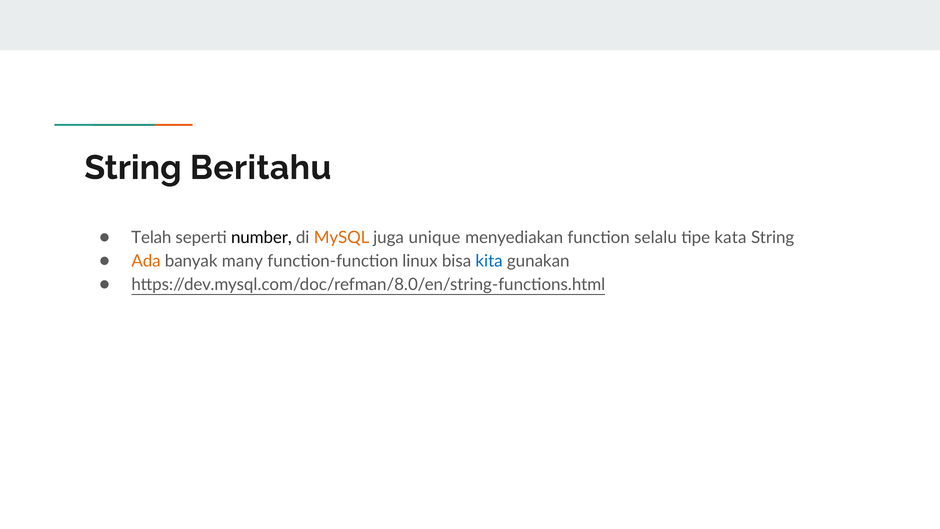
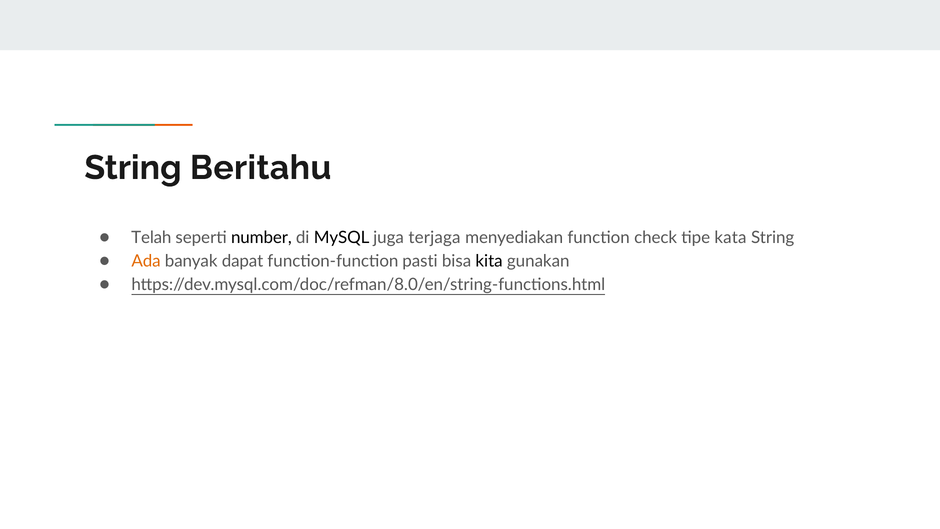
MySQL colour: orange -> black (342, 238)
unique: unique -> terjaga (434, 238)
selalu: selalu -> check (656, 238)
many: many -> dapat (243, 261)
linux: linux -> pasti (420, 261)
kita colour: blue -> black (489, 261)
